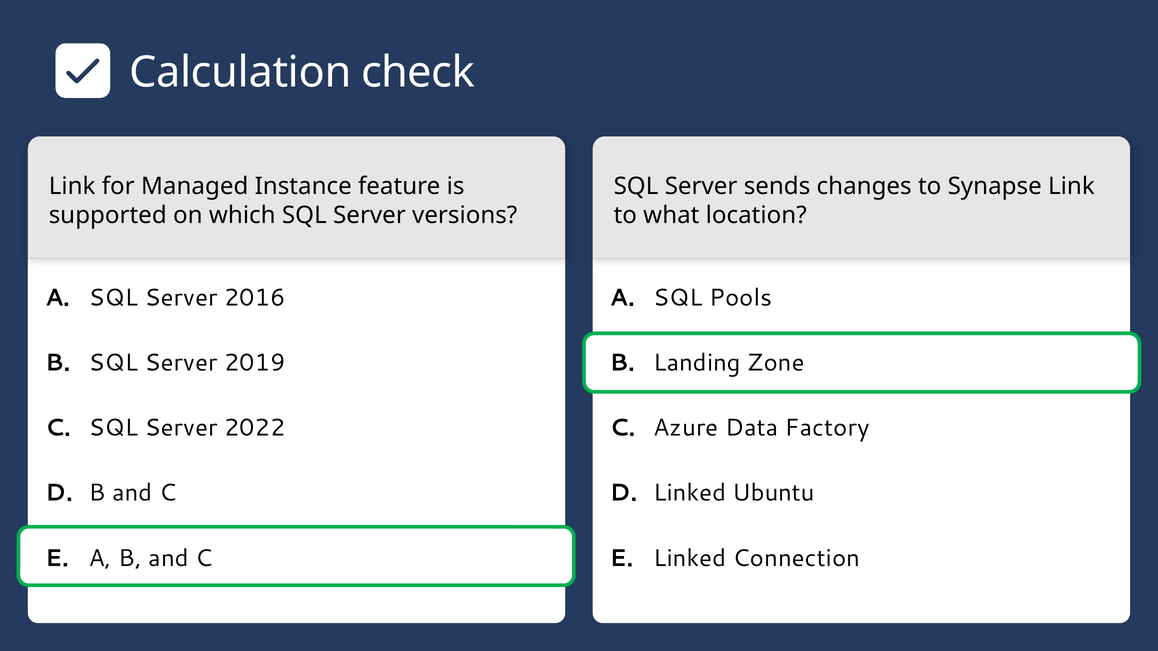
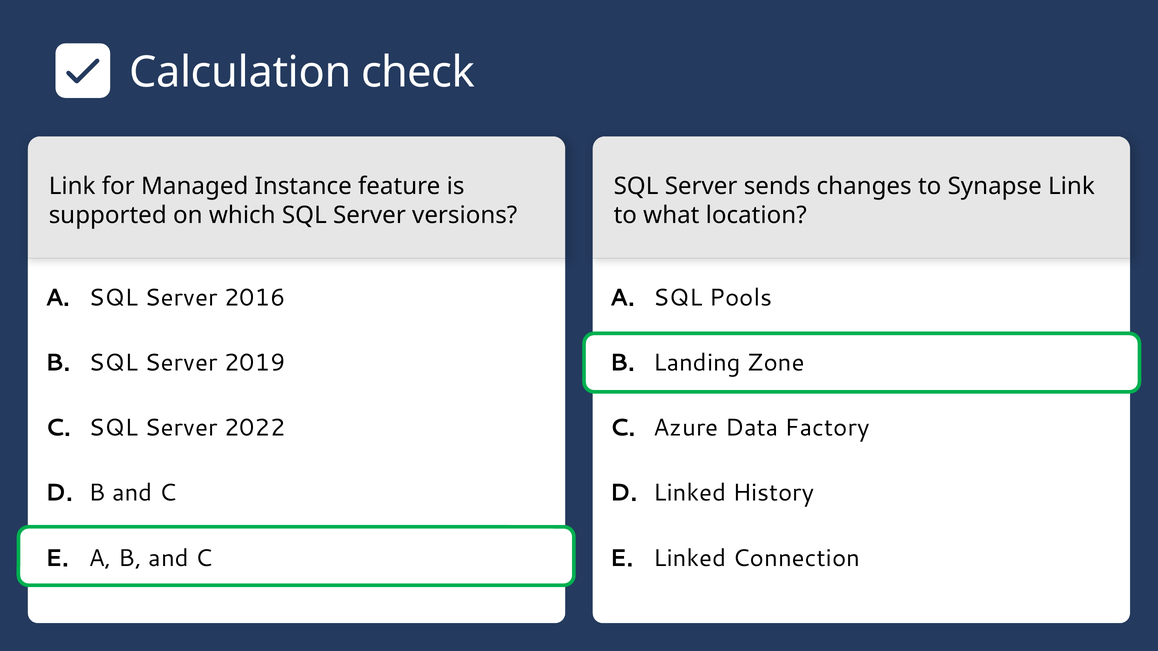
Ubuntu: Ubuntu -> History (773, 493)
